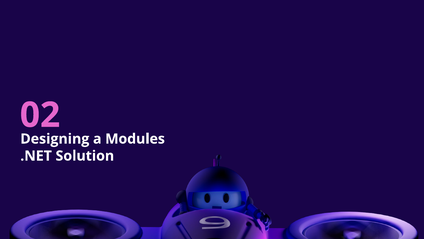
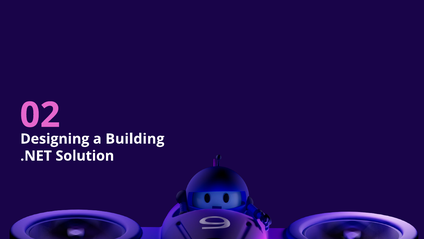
Modules: Modules -> Building (135, 139)
